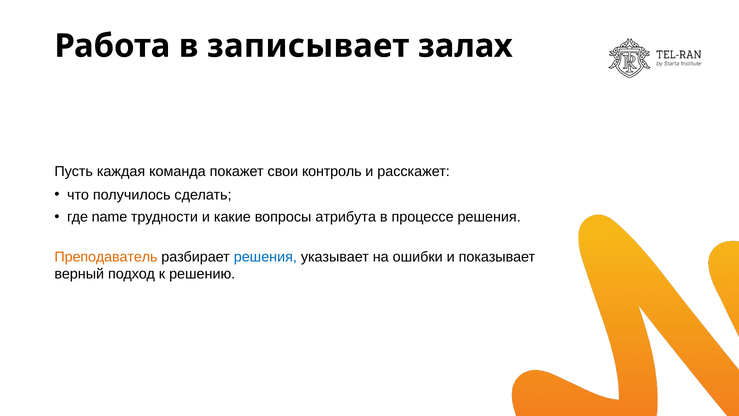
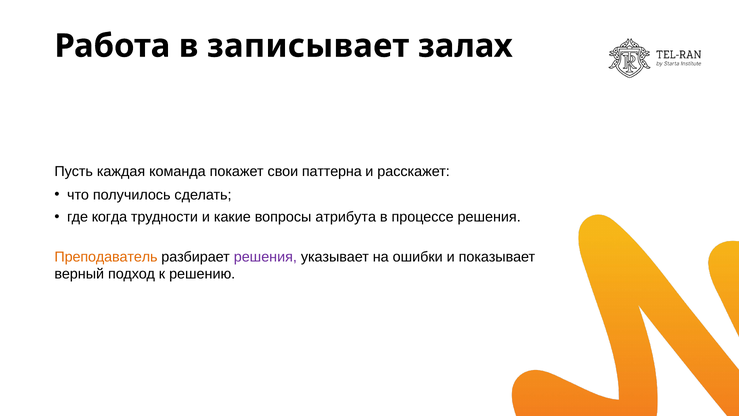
контроль: контроль -> паттерна (332, 171)
name: name -> когда (110, 217)
решения colour: blue -> purple (265, 257)
